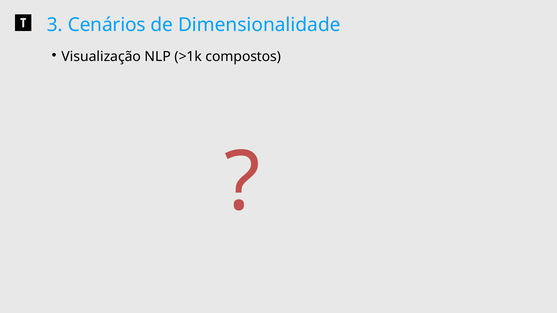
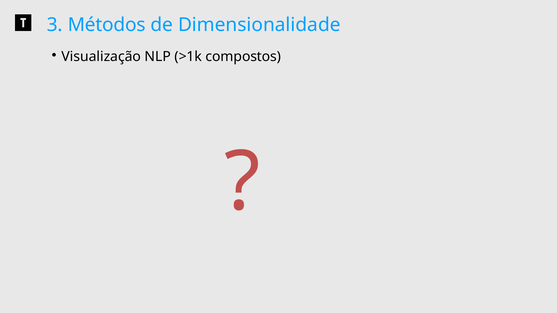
Cenários: Cenários -> Métodos (107, 25)
